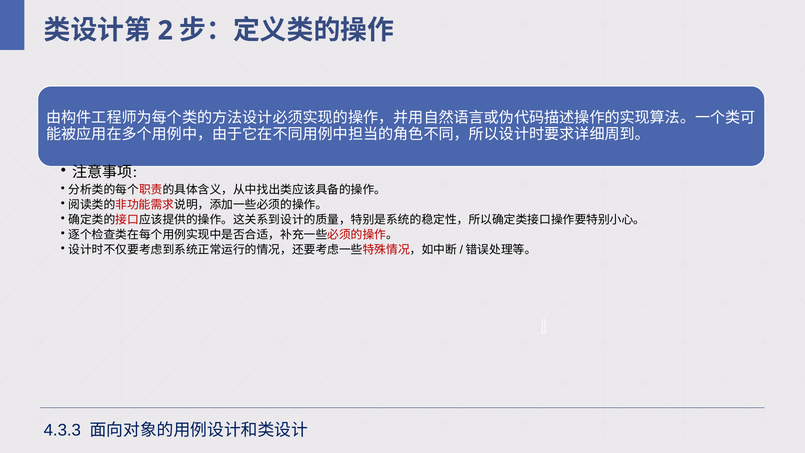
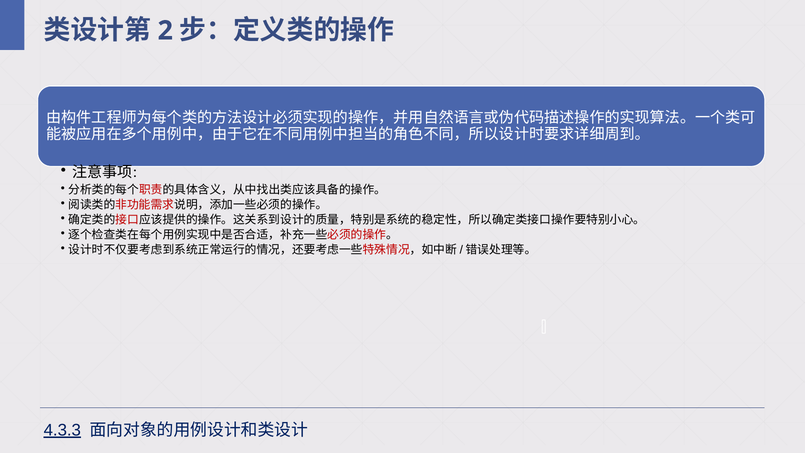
4.3.3 underline: none -> present (62, 430)
